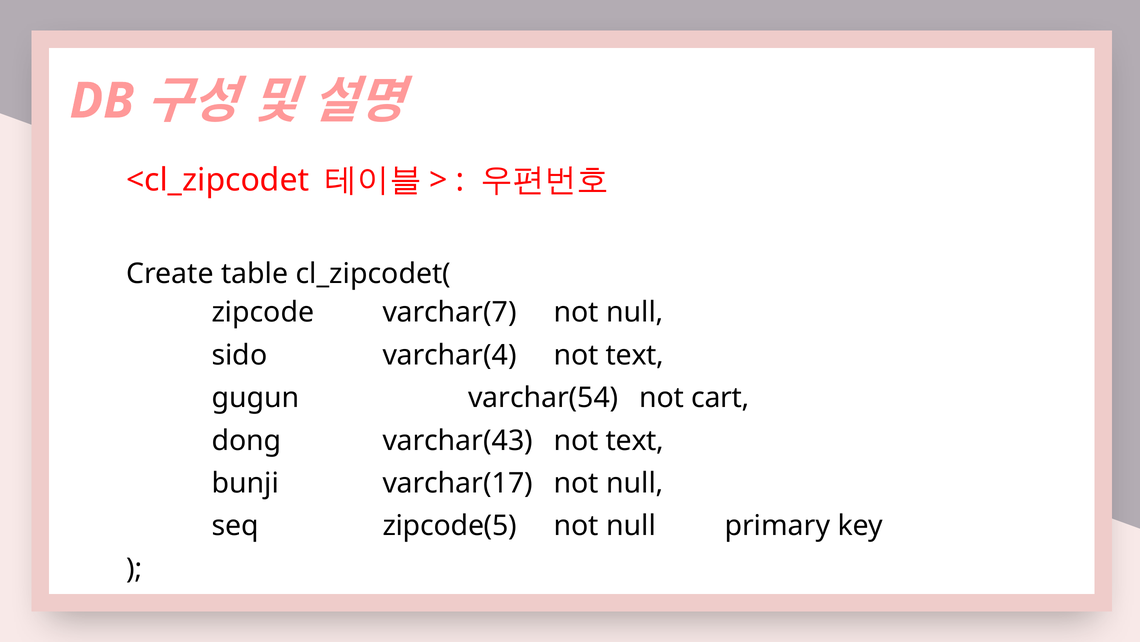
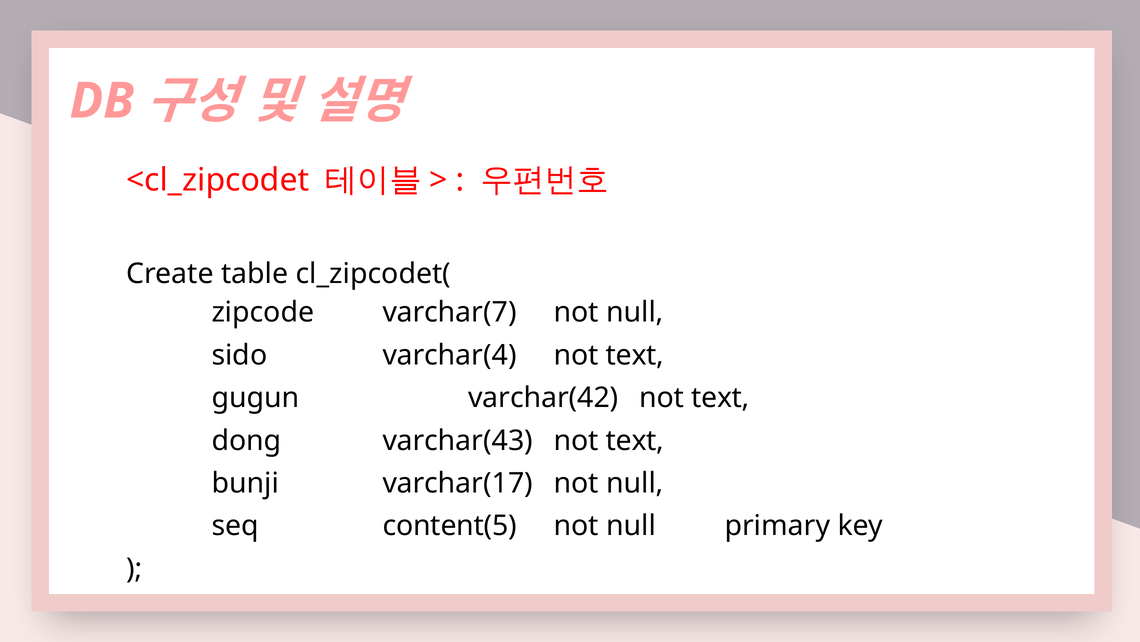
varchar(54: varchar(54 -> varchar(42 (543, 397)
cart: cart -> text (720, 397)
zipcode(5: zipcode(5 -> content(5 (450, 525)
